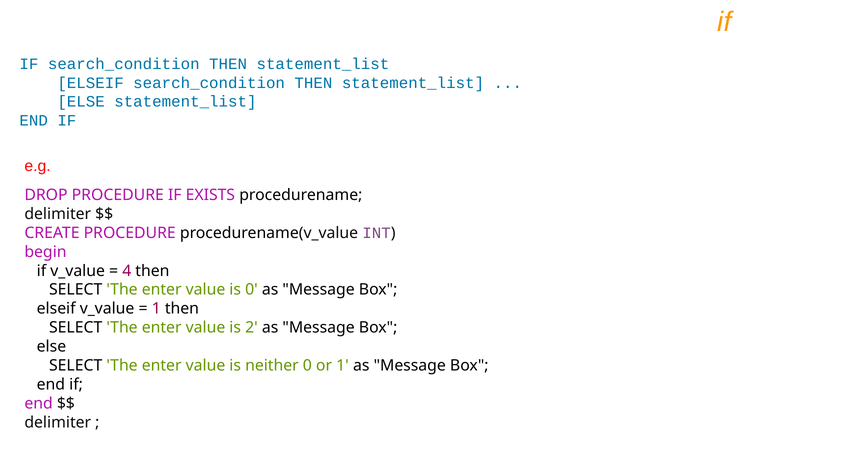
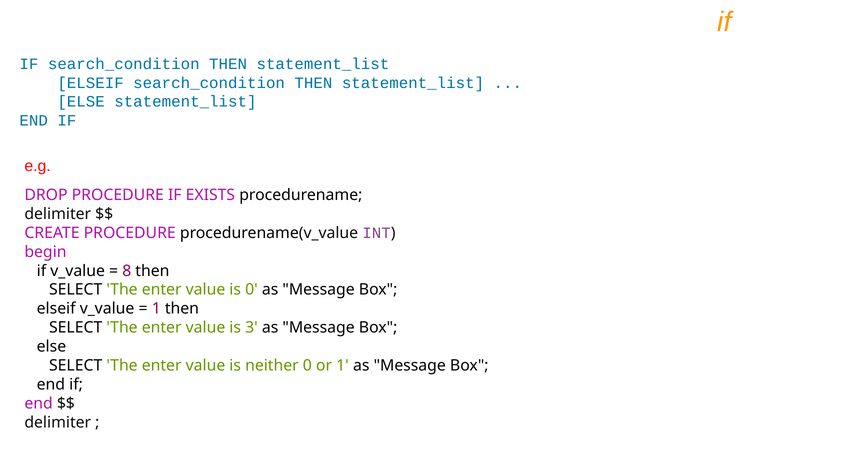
4: 4 -> 8 (127, 271)
2: 2 -> 3 (251, 328)
